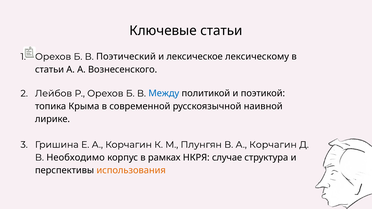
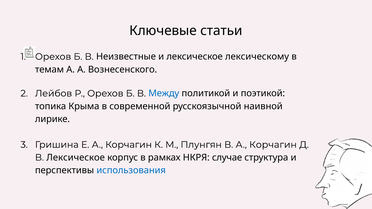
Поэтический: Поэтический -> Неизвестные (126, 57)
статьи: статьи -> темам (49, 70)
В Необходимо: Необходимо -> Лексическое (76, 158)
использования colour: orange -> blue (131, 171)
